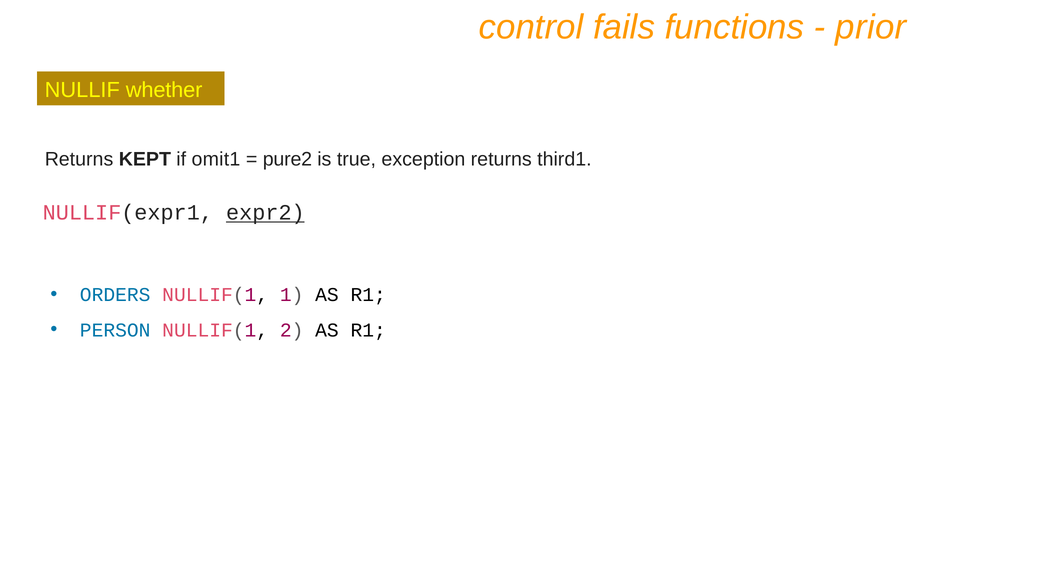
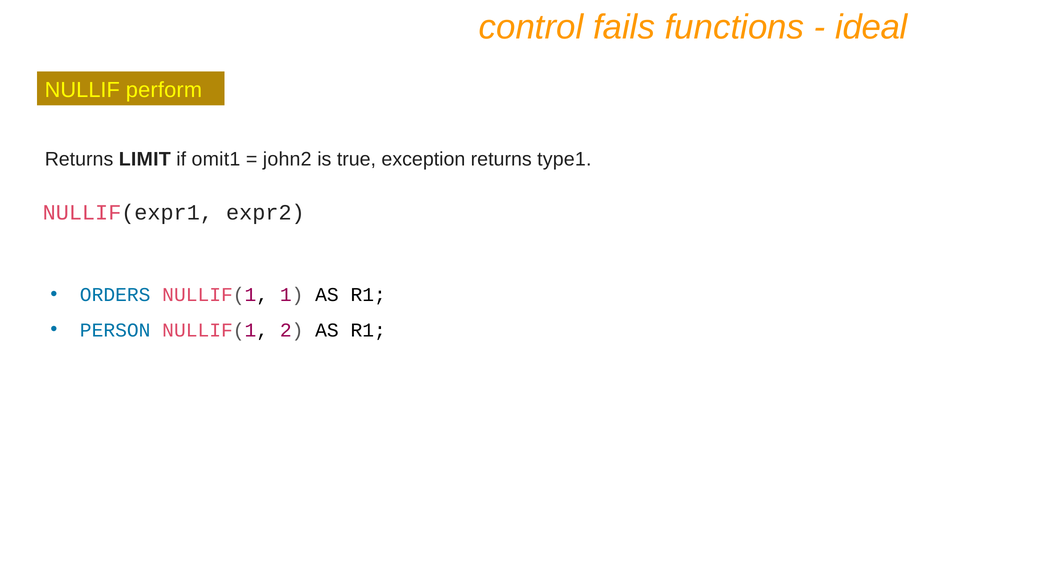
prior: prior -> ideal (871, 27)
whether: whether -> perform (164, 90)
KEPT: KEPT -> LIMIT (145, 159)
pure2: pure2 -> john2 (287, 159)
third1: third1 -> type1 (564, 159)
expr2 underline: present -> none (265, 213)
